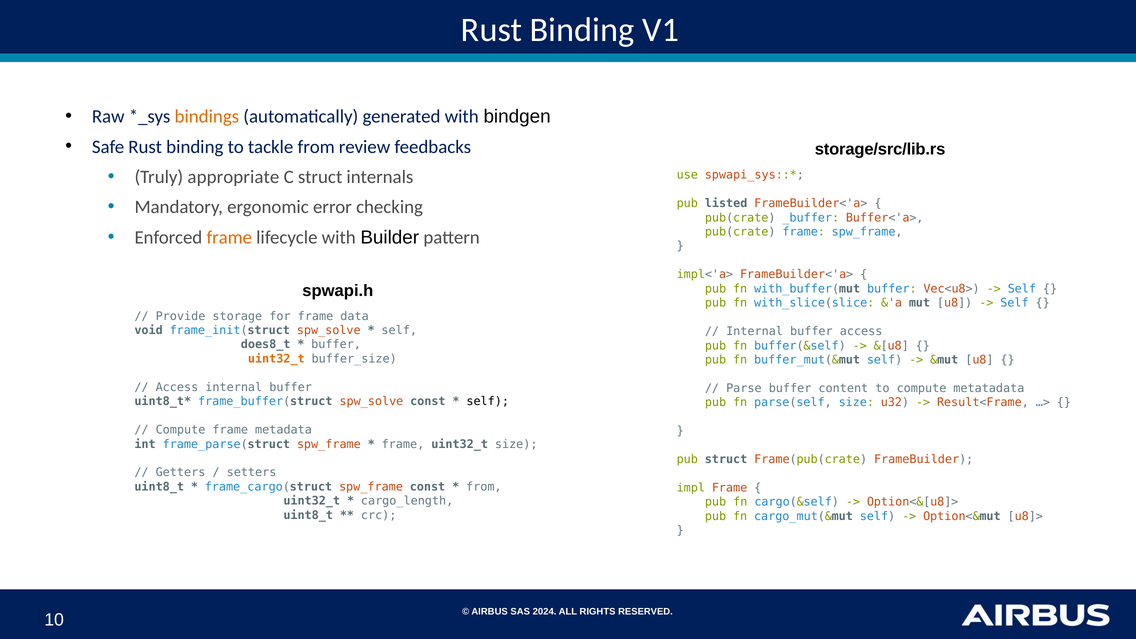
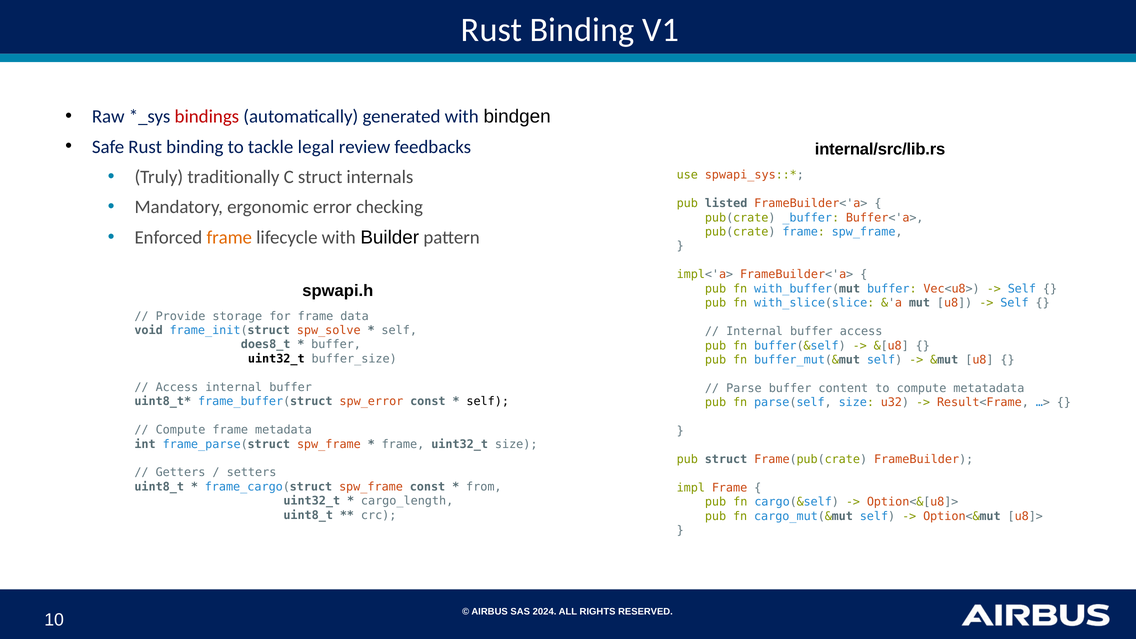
bindings colour: orange -> red (207, 117)
tackle from: from -> legal (316, 147)
storage/src/lib.rs: storage/src/lib.rs -> internal/src/lib.rs (880, 149)
appropriate: appropriate -> traditionally (234, 177)
uint32_t colour: orange -> black (276, 359)
frame_buffer(struct spw_solve: spw_solve -> spw_error (371, 401)
